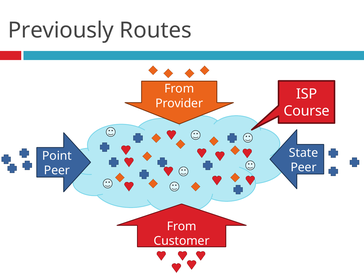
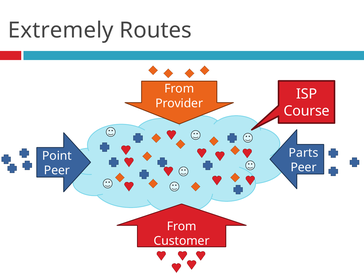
Previously: Previously -> Extremely (61, 30)
State: State -> Parts (304, 153)
